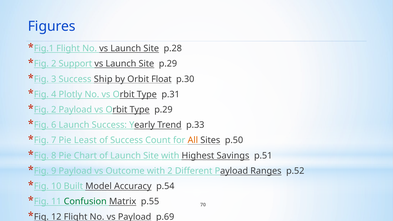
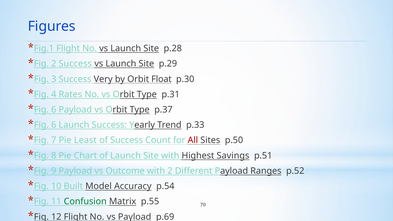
2 Support: Support -> Success (75, 64)
Ship: Ship -> Very (103, 79)
Plotly: Plotly -> Rates (70, 94)
2: 2 -> 6 (54, 110)
Type p.29: p.29 -> p.37 (163, 110)
All colour: orange -> red (193, 140)
